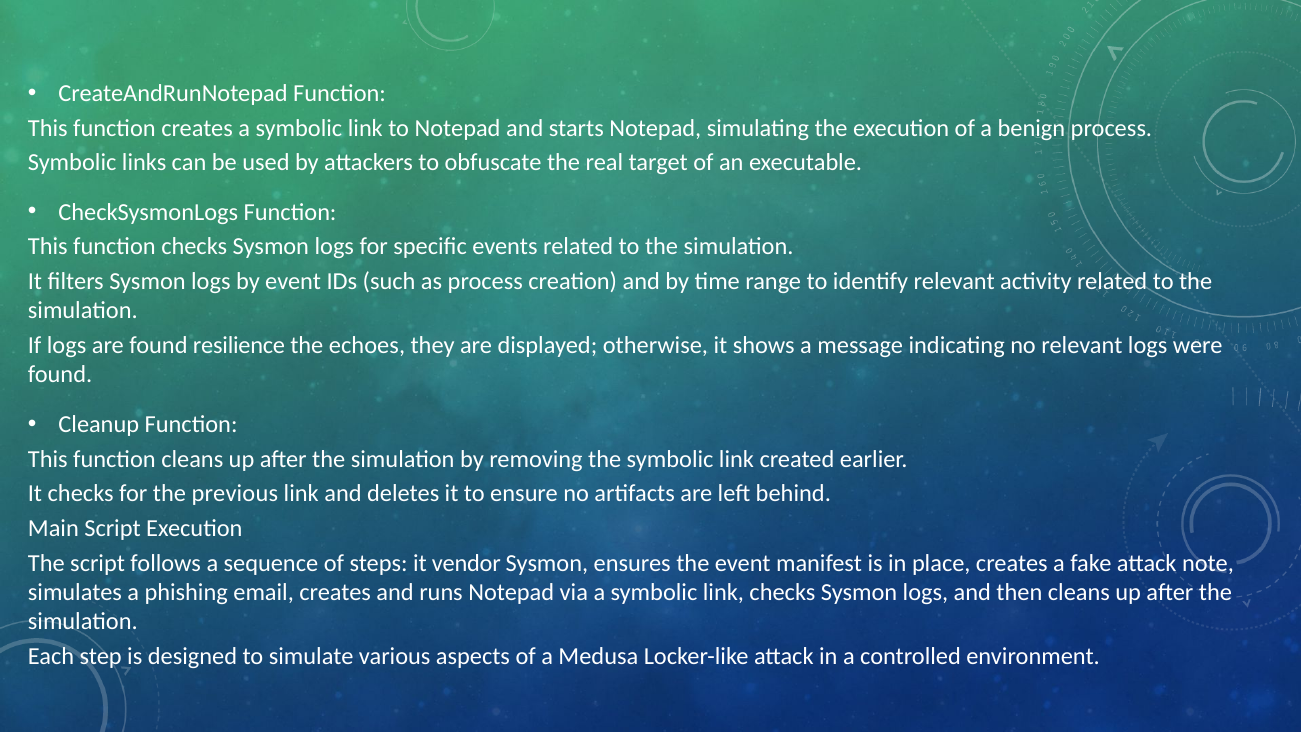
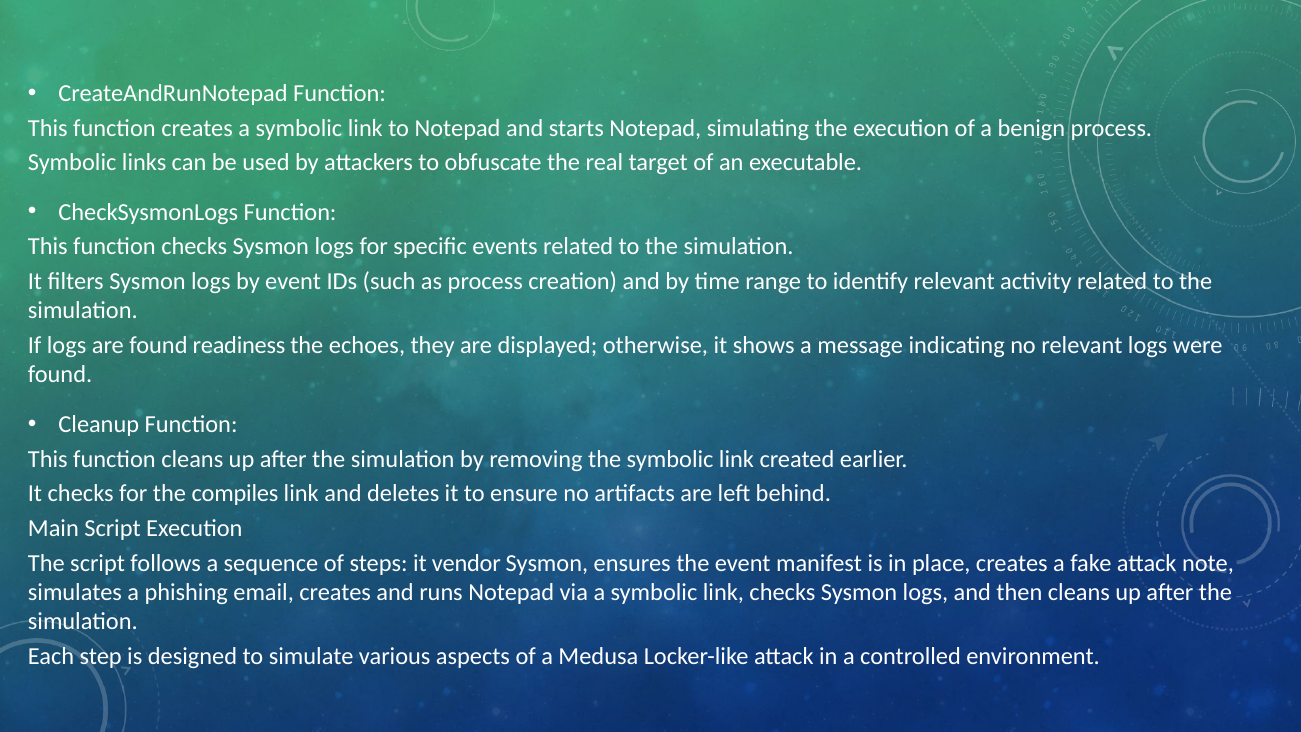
resilience: resilience -> readiness (239, 346)
previous: previous -> compiles (235, 494)
